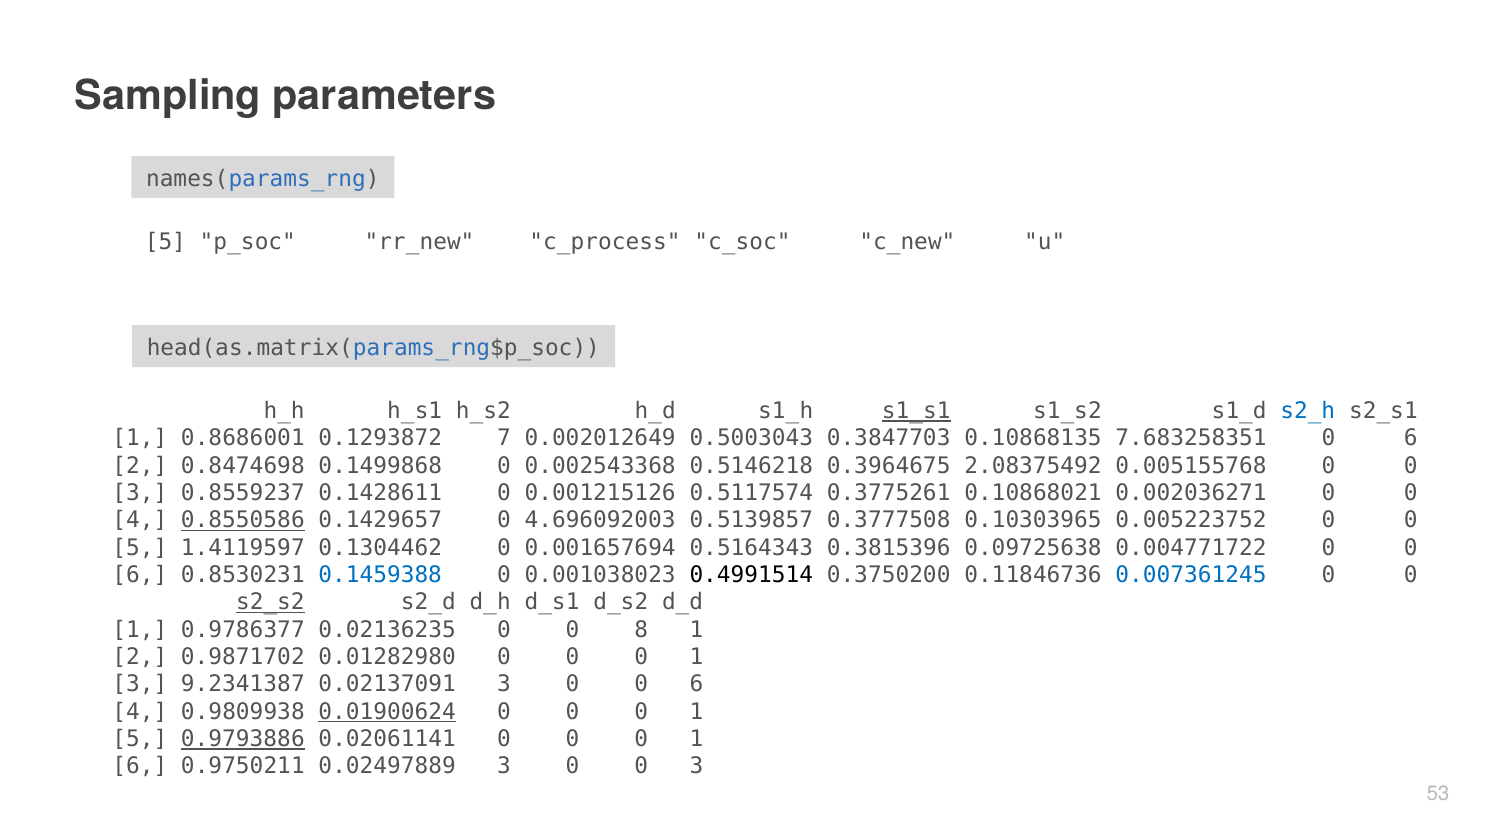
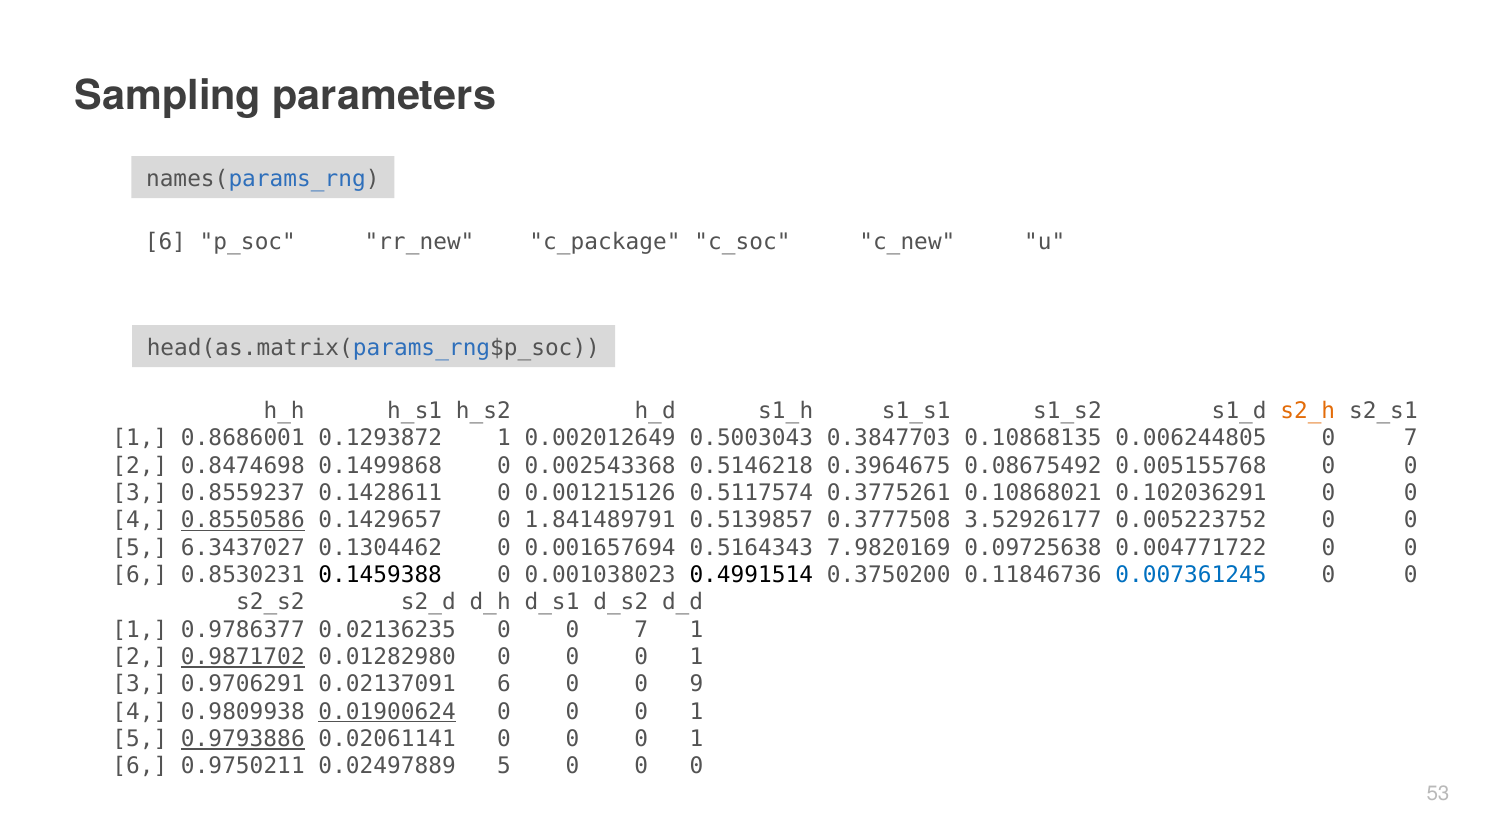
5: 5 -> 6 (165, 242)
c_process: c_process -> c_package (605, 242)
s1_s1 underline: present -> none (916, 411)
s2_h colour: blue -> orange (1308, 411)
0.1293872 7: 7 -> 1 (504, 438)
7.683258351: 7.683258351 -> 0.006244805 (1191, 438)
6: 6 -> 7 (1411, 438)
2.08375492: 2.08375492 -> 0.08675492 (1033, 466)
0.002036271: 0.002036271 -> 0.102036291 (1191, 493)
4.696092003: 4.696092003 -> 1.841489791 (600, 521)
0.10303965: 0.10303965 -> 3.52926177 (1033, 521)
1.4119597: 1.4119597 -> 6.3437027 (243, 548)
0.3815396: 0.3815396 -> 7.9820169 (889, 548)
0.1459388 colour: blue -> black (380, 575)
s2_s2 underline: present -> none (270, 603)
0 0 8: 8 -> 7 (641, 630)
0.9871702 underline: none -> present (243, 657)
9.2341387: 9.2341387 -> 0.9706291 (243, 685)
0.02137091 3: 3 -> 6 (504, 685)
6: 6 -> 9 (696, 685)
0.02497889 3: 3 -> 5 (504, 767)
3: 3 -> 0 (696, 767)
